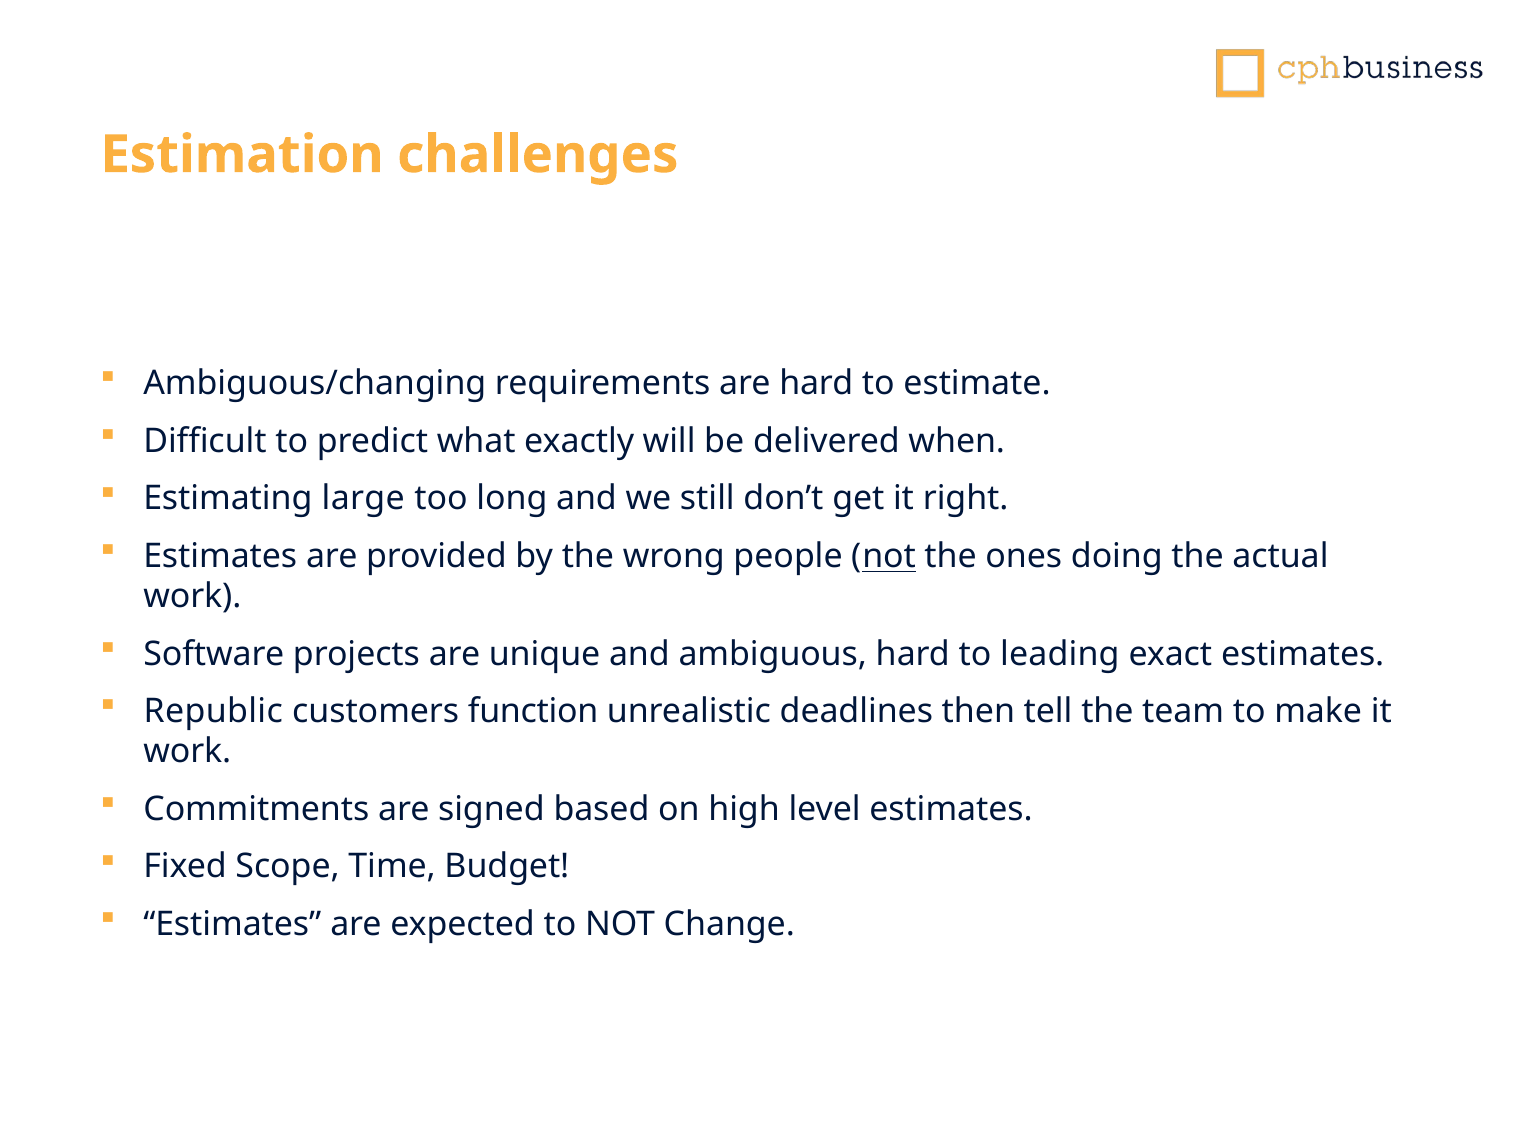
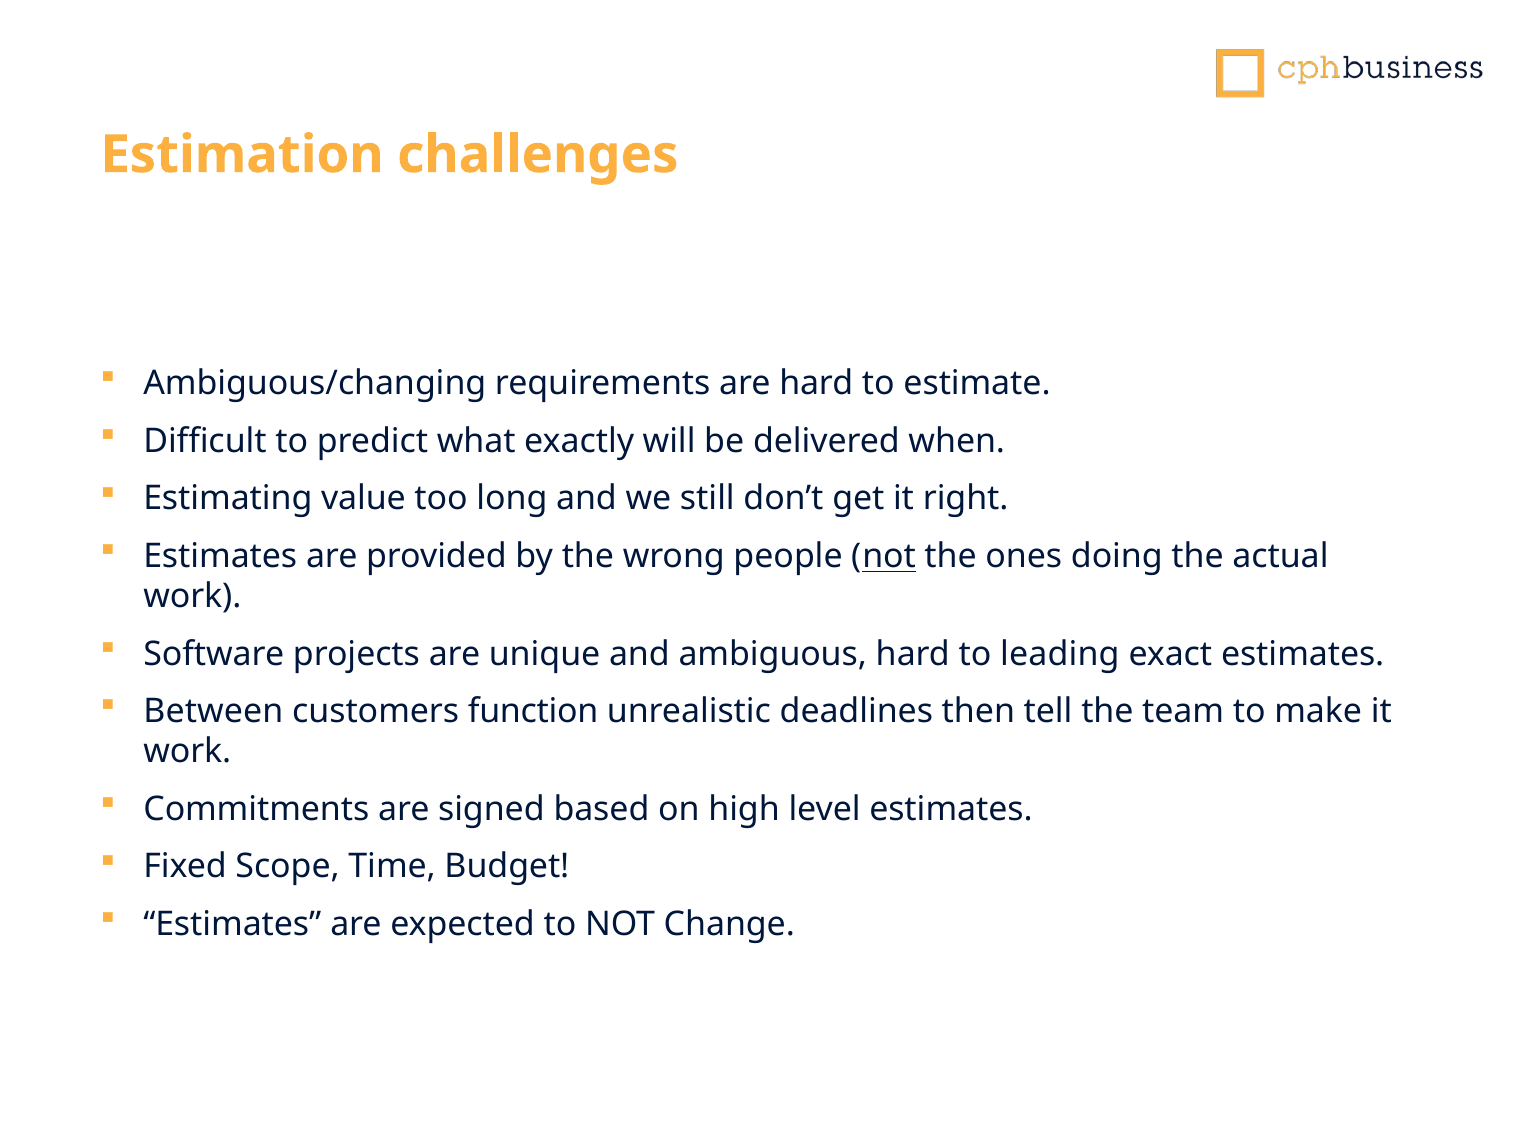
large: large -> value (363, 499)
Republic: Republic -> Between (213, 711)
